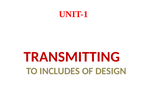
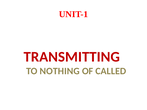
INCLUDES: INCLUDES -> NOTHING (60, 71)
DESIGN: DESIGN -> CALLED (111, 71)
